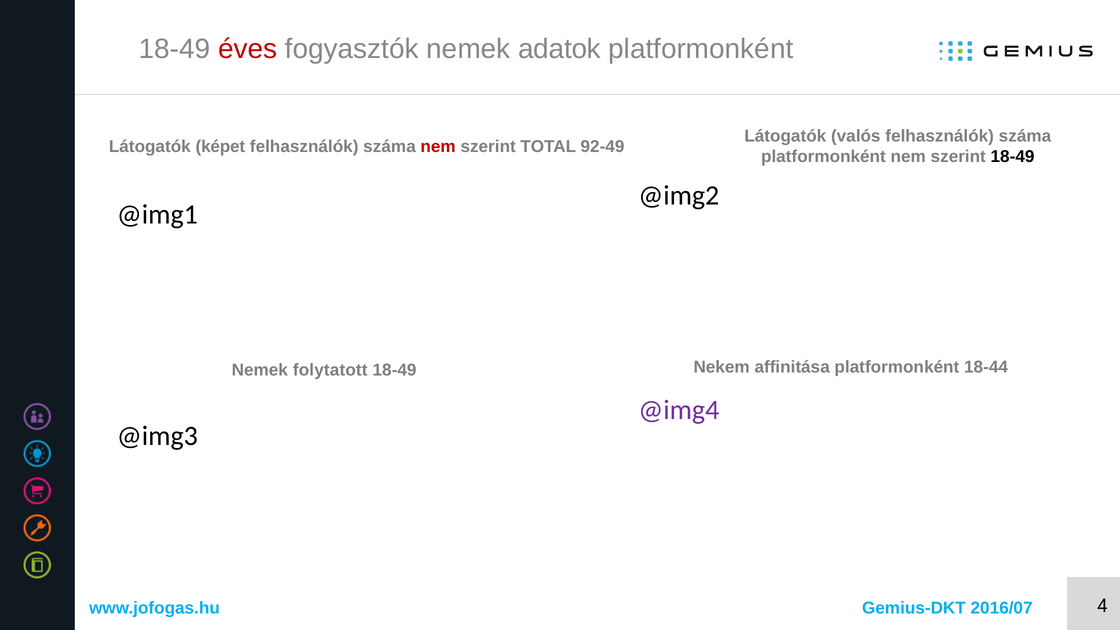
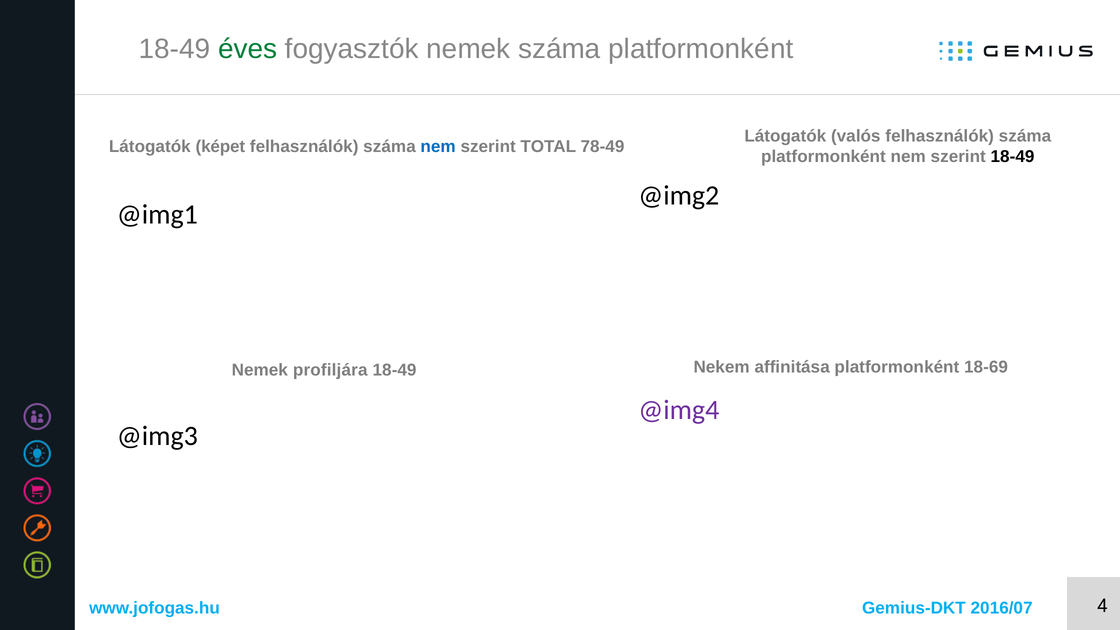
éves colour: red -> green (248, 49)
nemek adatok: adatok -> száma (559, 49)
nem colour: red -> blue (438, 146)
92-49: 92-49 -> 78-49 (602, 146)
folytatott: folytatott -> profiljára (330, 370)
18-44: 18-44 -> 18-69 (986, 367)
